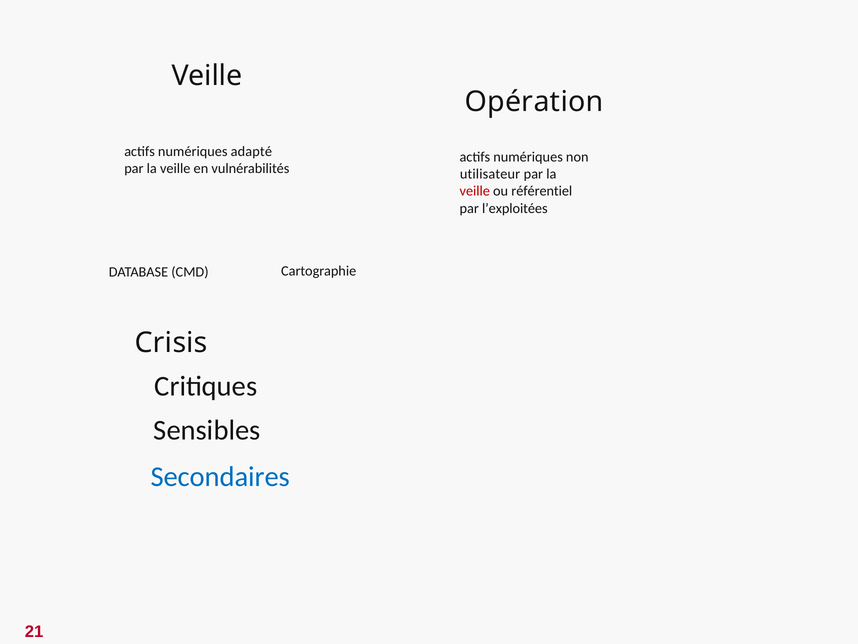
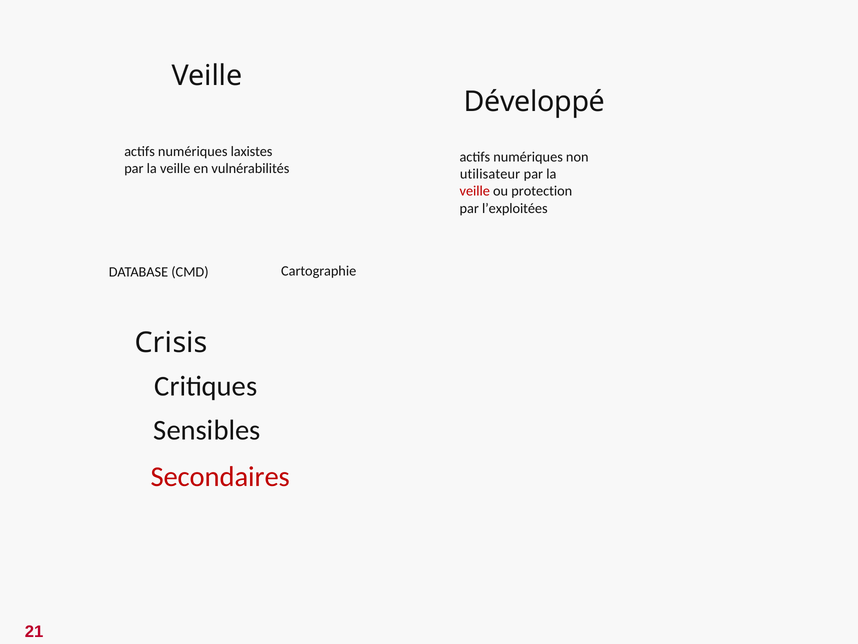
Opération: Opération -> Développé (534, 102)
adapté: adapté -> laxistes (252, 151)
référentiel: référentiel -> protection (542, 191)
Secondaires colour: blue -> red (220, 477)
